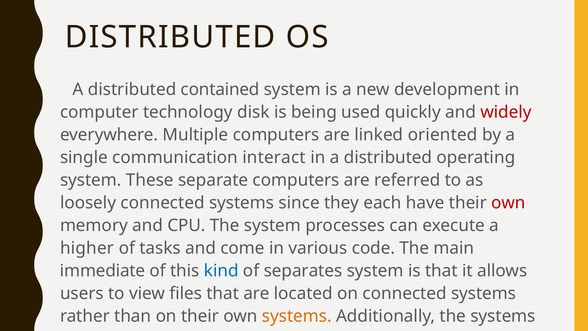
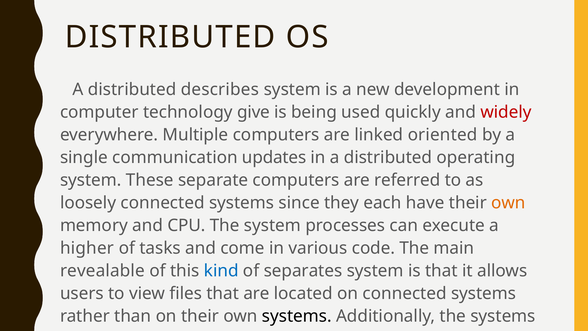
contained: contained -> describes (220, 90)
disk: disk -> give (253, 112)
interact: interact -> updates (274, 157)
own colour: red -> orange (508, 203)
immediate: immediate -> revealable (102, 271)
systems colour: orange -> black (297, 316)
